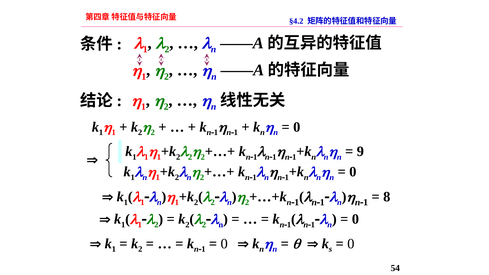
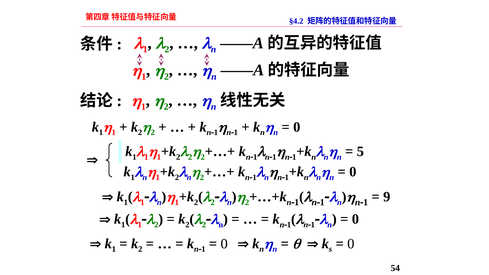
9: 9 -> 5 (360, 151)
8: 8 -> 9 (387, 197)
